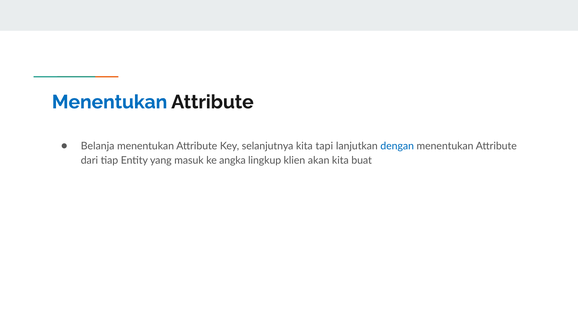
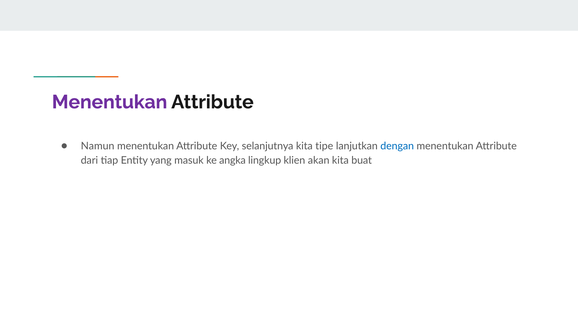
Menentukan colour: blue -> purple (110, 102)
Belanja: Belanja -> Namun (98, 146)
tapi: tapi -> tipe (324, 146)
